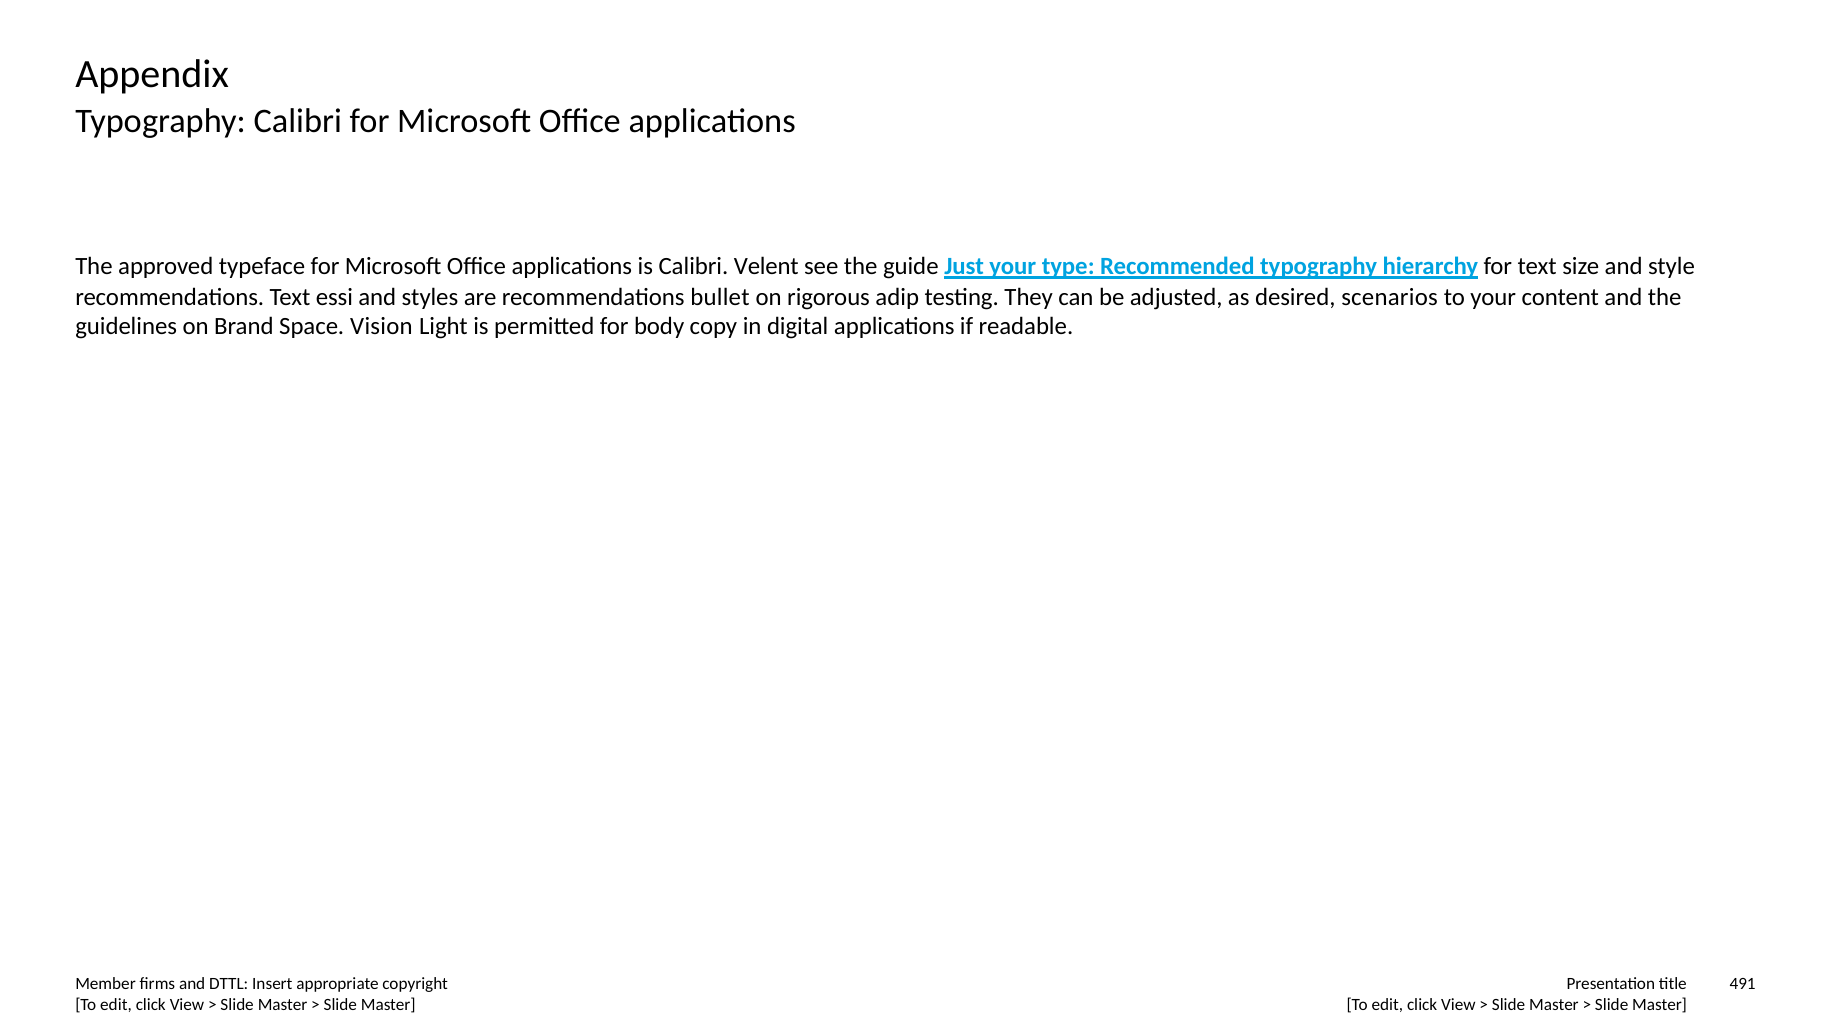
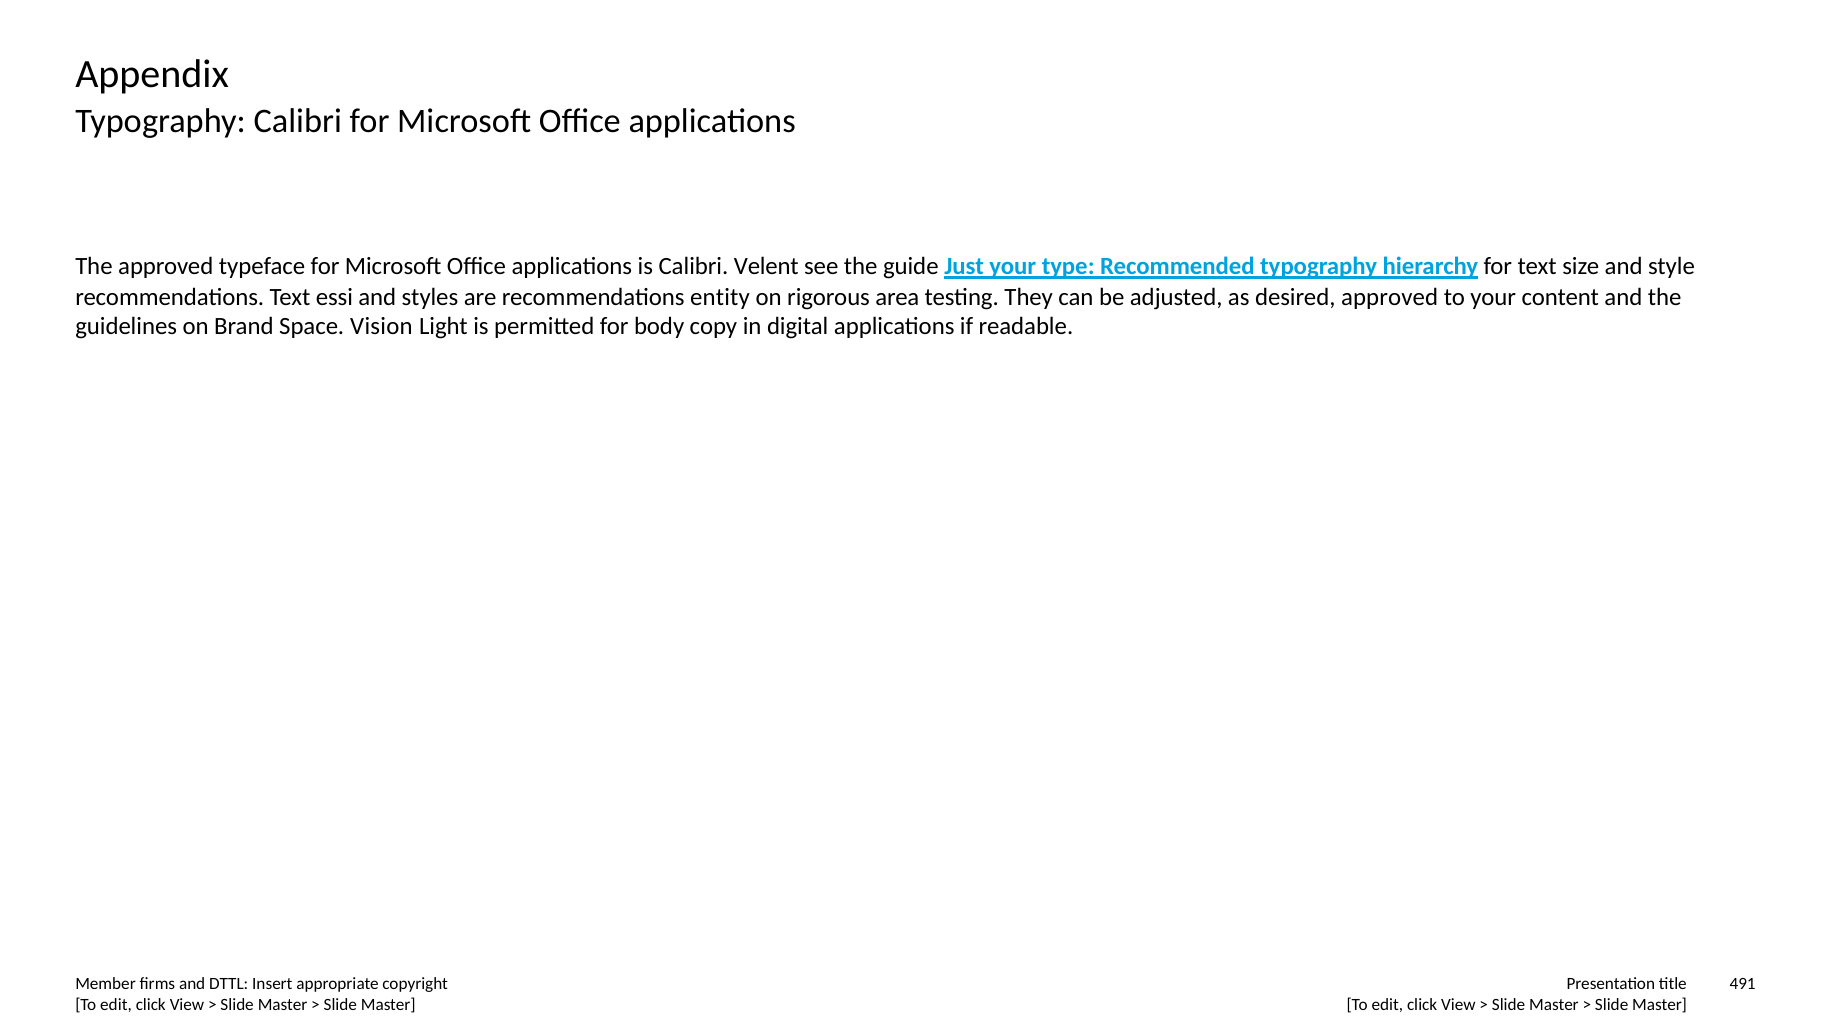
bullet: bullet -> entity (720, 297)
adip: adip -> area (897, 297)
desired scenarios: scenarios -> approved (1390, 297)
